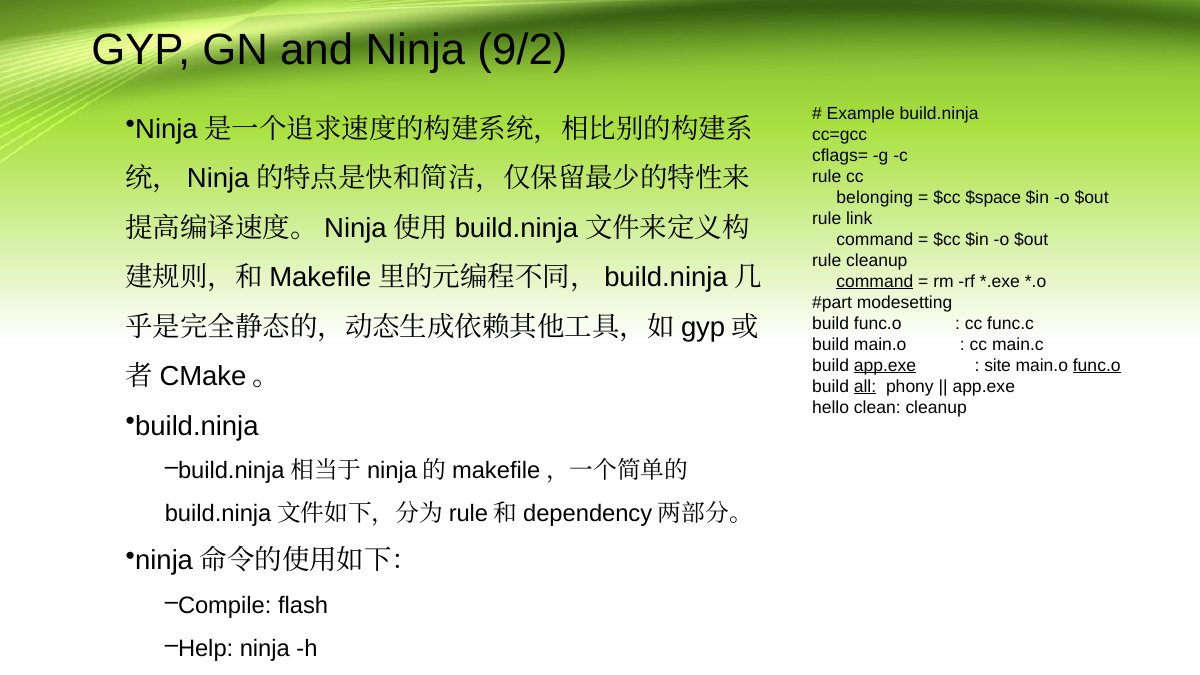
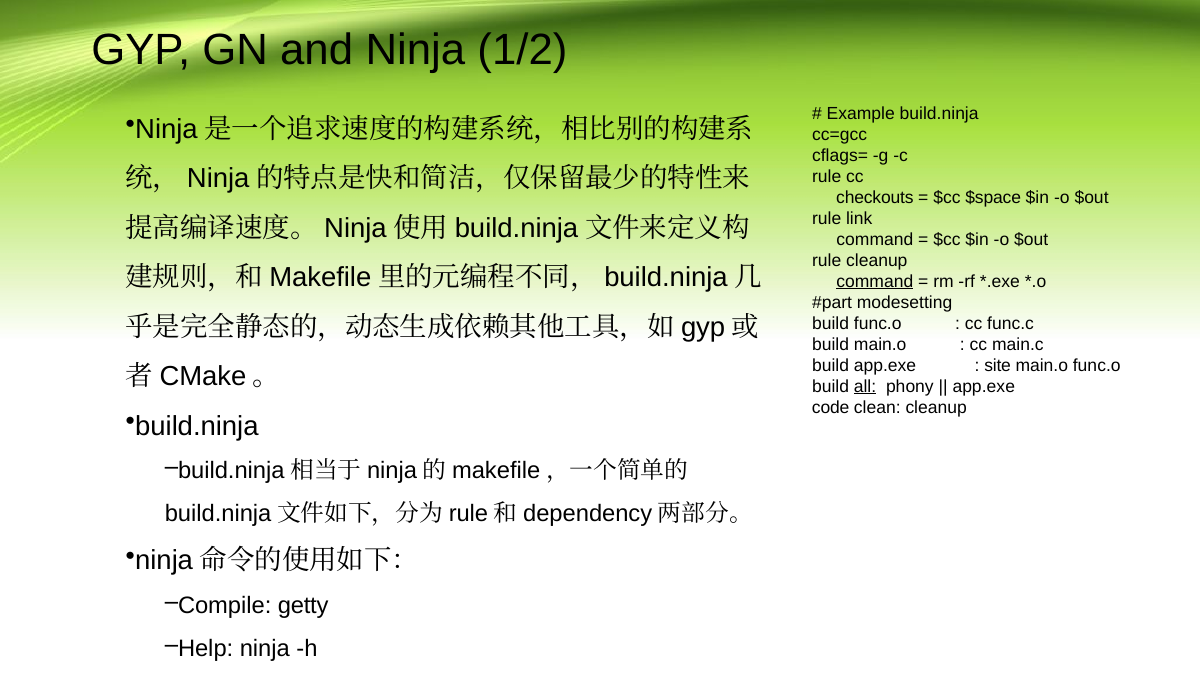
9/2: 9/2 -> 1/2 (522, 50)
belonging: belonging -> checkouts (875, 197)
app.exe underline: present -> none (885, 365)
func.o underline: present -> none (1097, 365)
hello: hello -> code (831, 407)
flash: flash -> getty (303, 606)
